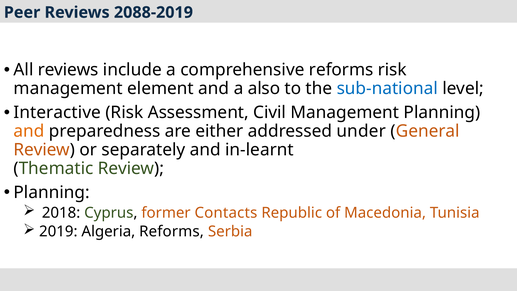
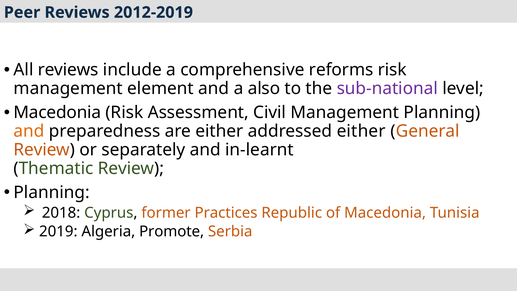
2088-2019: 2088-2019 -> 2012-2019 (153, 12)
sub-national colour: blue -> purple (387, 89)
Interactive: Interactive -> Macedonia (57, 113)
addressed under: under -> either (361, 131)
Contacts: Contacts -> Practices (226, 213)
Algeria Reforms: Reforms -> Promote (172, 232)
